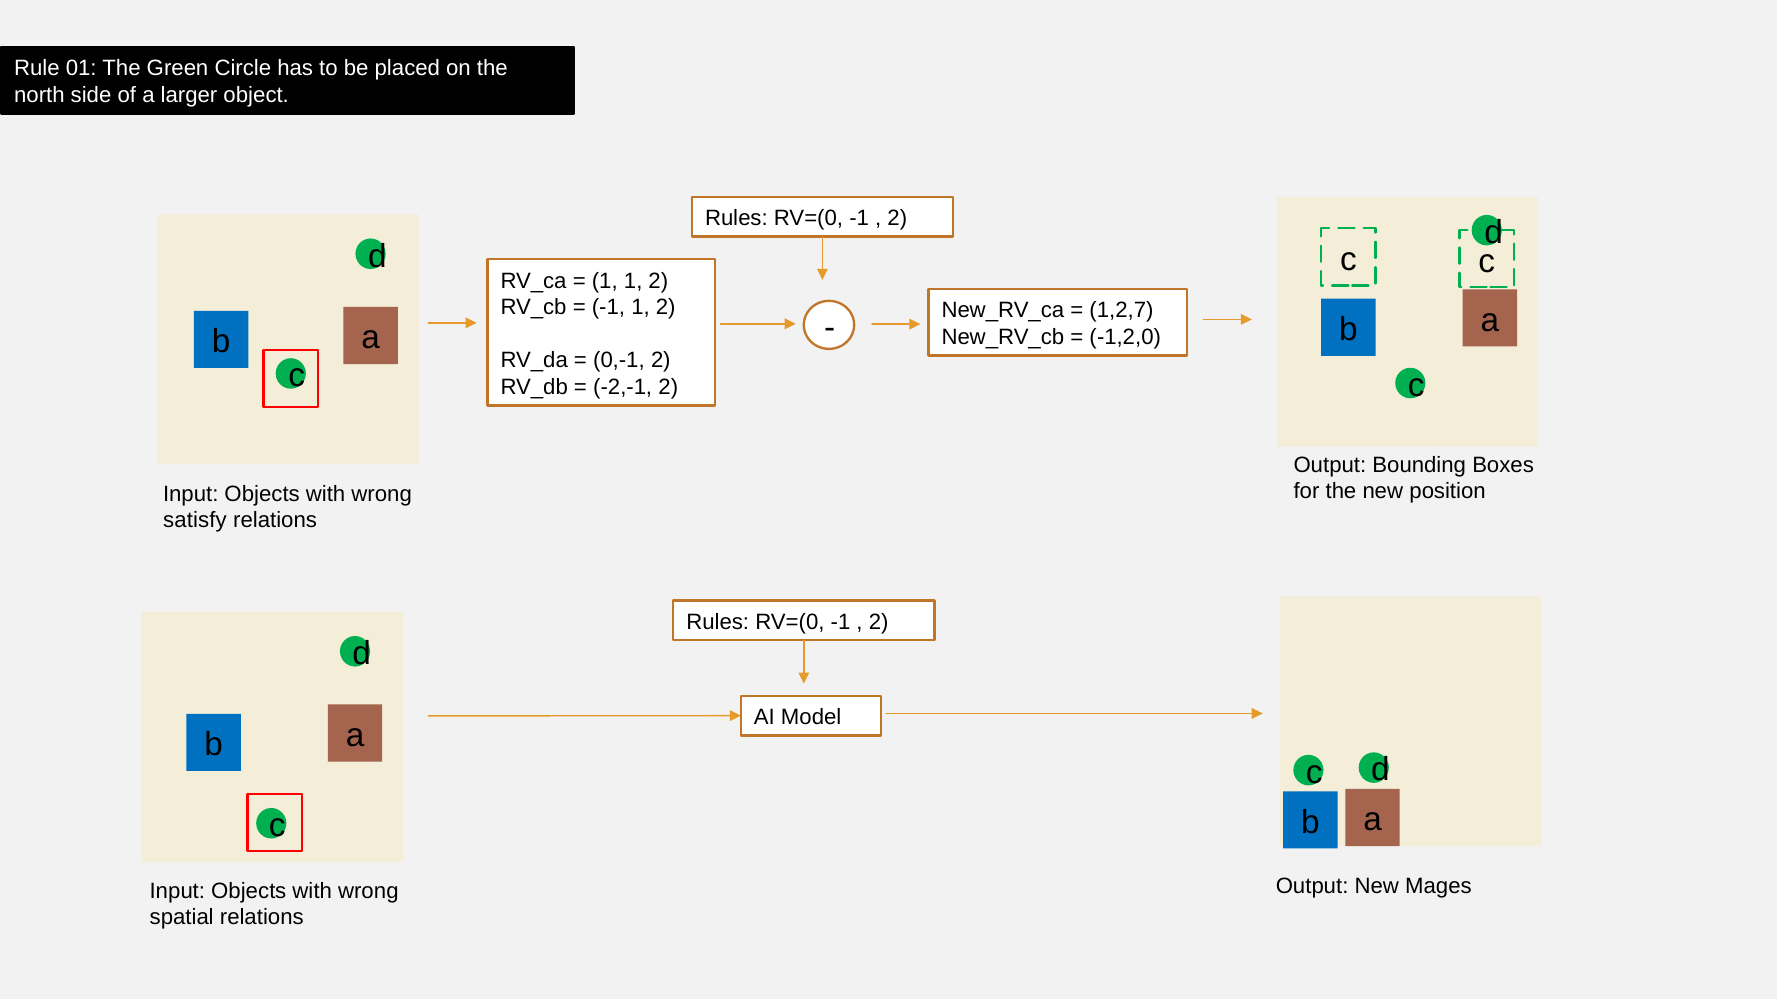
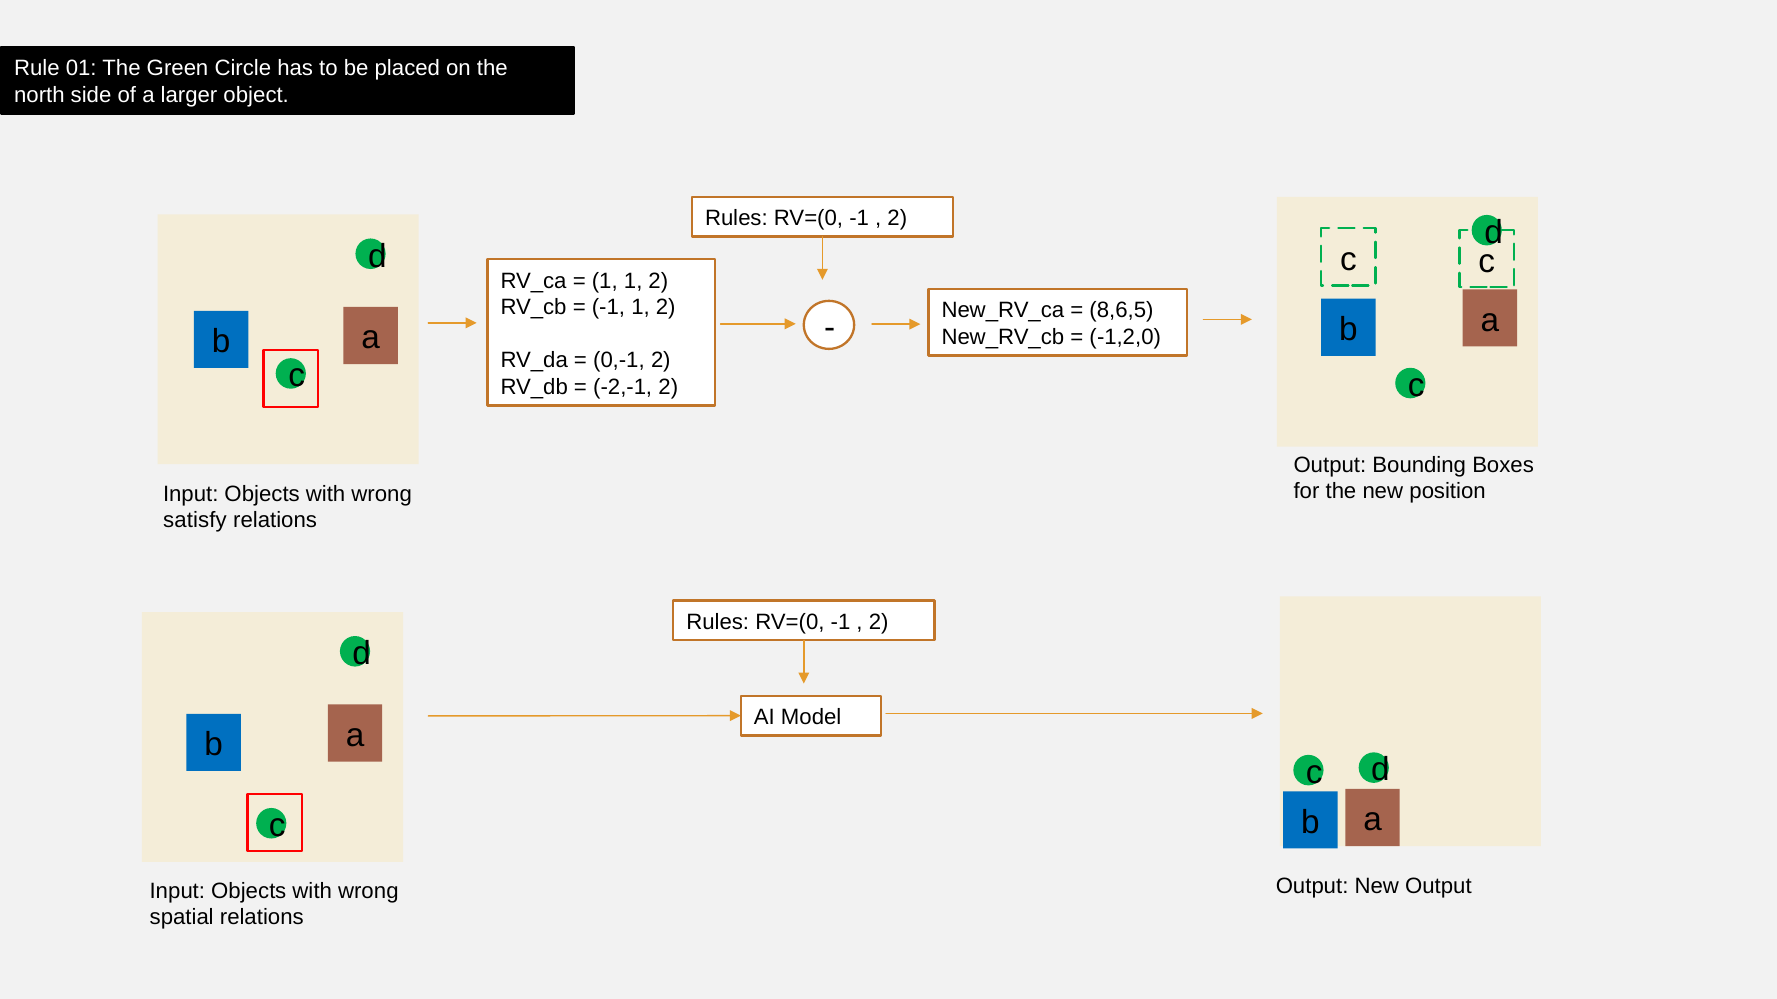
1,2,7: 1,2,7 -> 8,6,5 (1122, 311)
New Mages: Mages -> Output (1438, 886)
